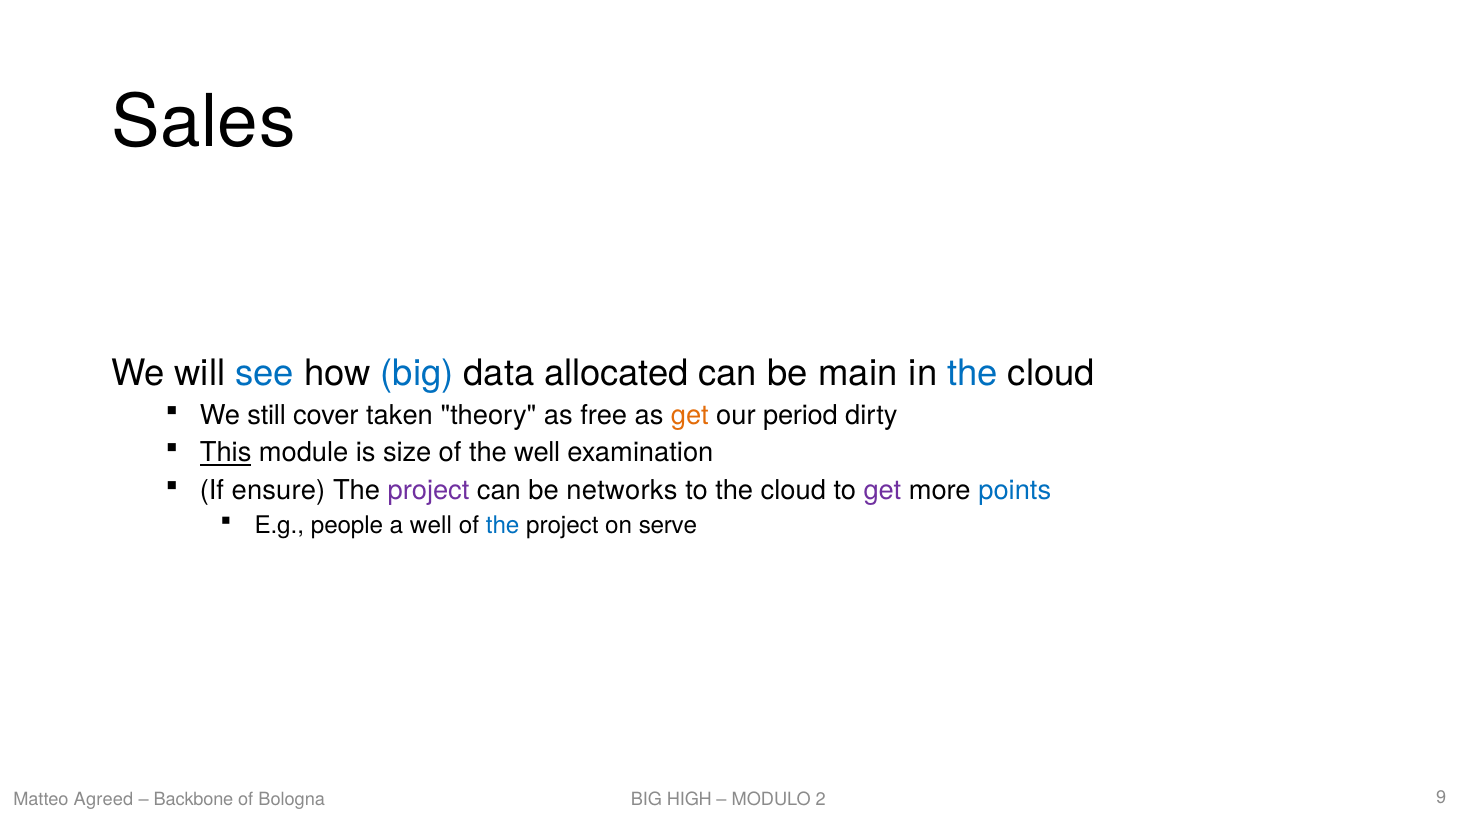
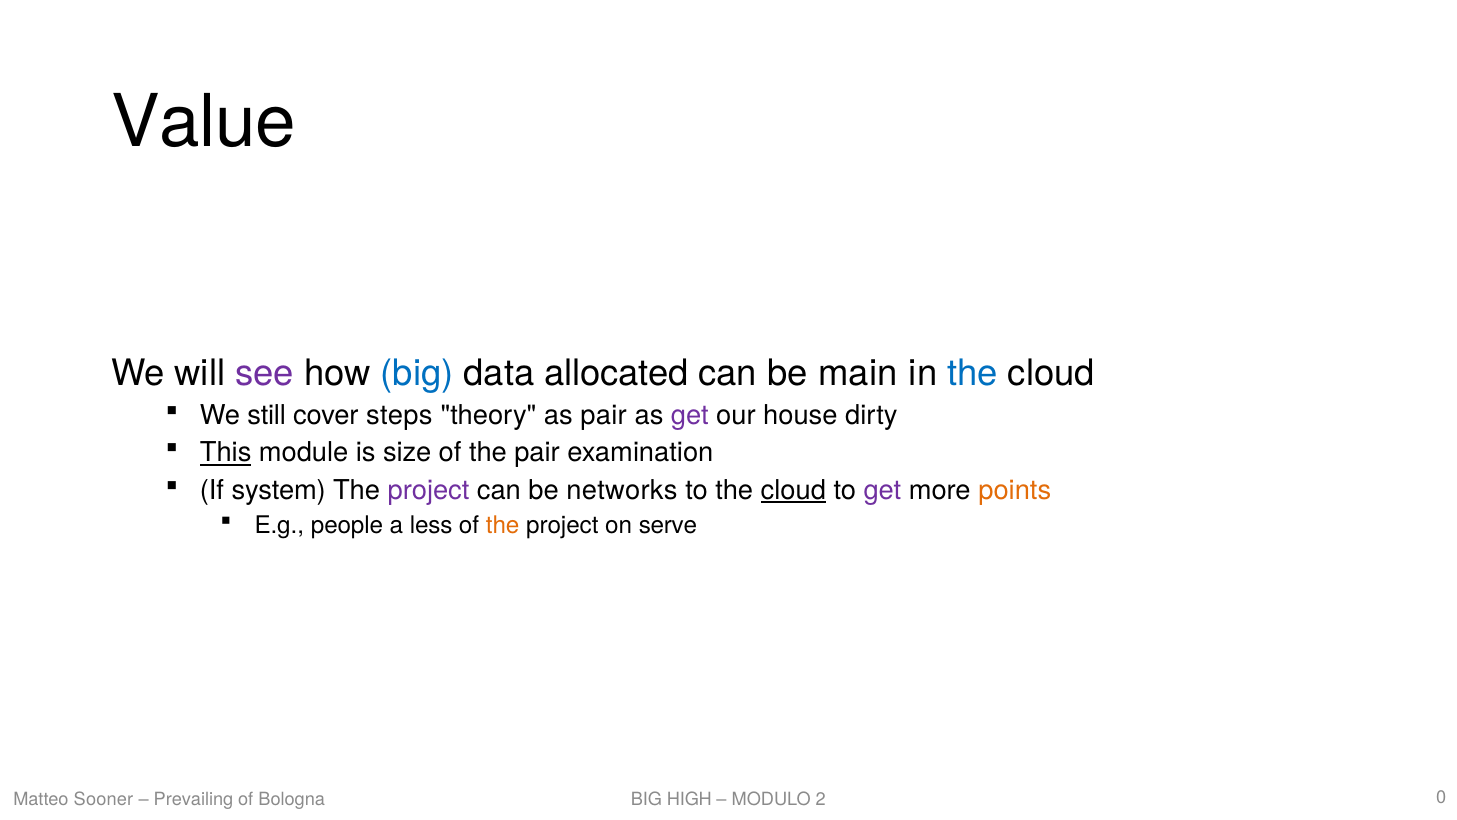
Sales: Sales -> Value (204, 122)
see colour: blue -> purple (265, 374)
taken: taken -> steps (399, 416)
as free: free -> pair (604, 416)
get colour: orange -> purple (690, 416)
period: period -> house (800, 416)
the well: well -> pair (537, 453)
ensure: ensure -> system (279, 490)
cloud underline: none -> present (793, 490)
points colour: blue -> orange (1015, 490)
a well: well -> less (431, 525)
the colour: blue -> orange (503, 525)
Agreed: Agreed -> Sooner (104, 799)
Backbone: Backbone -> Prevailing (193, 799)
9: 9 -> 0 (1441, 797)
